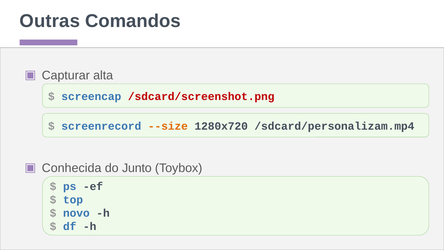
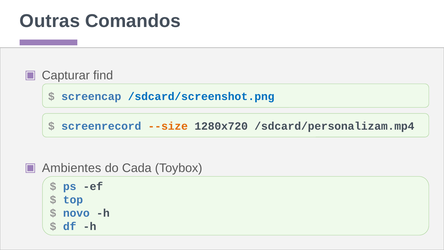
alta: alta -> find (103, 75)
/sdcard/screenshot.png colour: red -> blue (201, 96)
Conhecida: Conhecida -> Ambientes (72, 168)
Junto: Junto -> Cada (137, 168)
